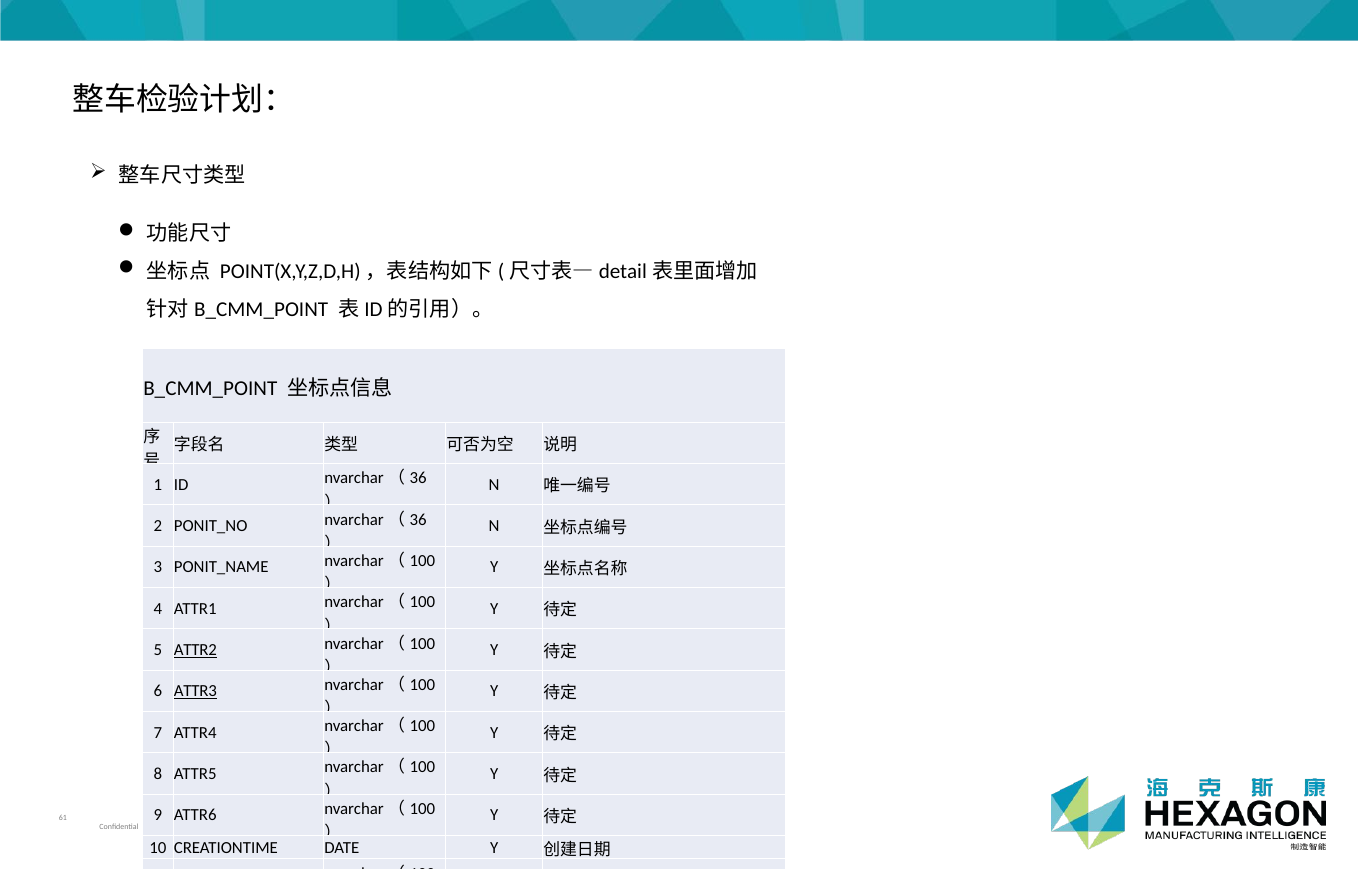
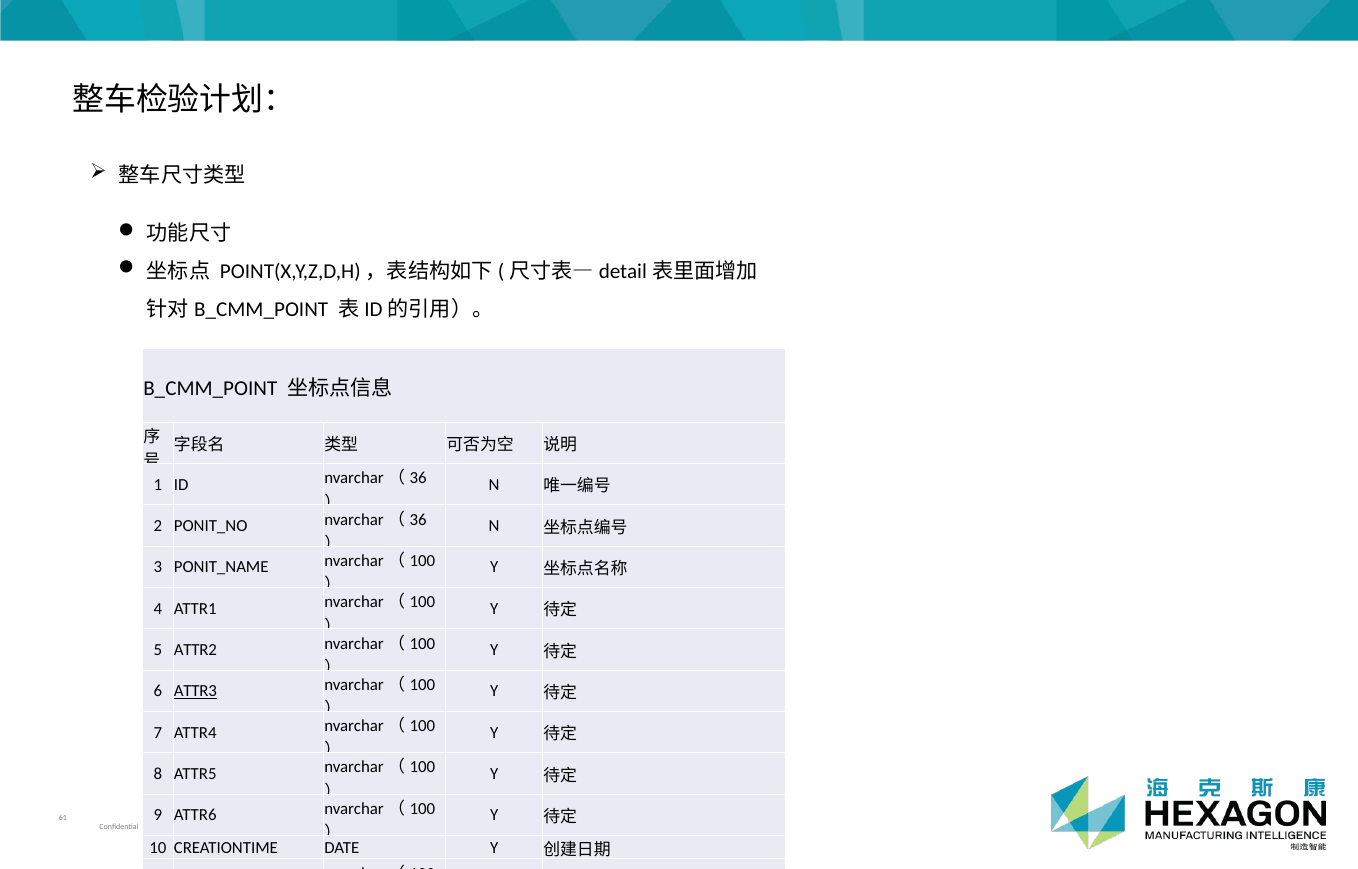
ATTR2 underline: present -> none (195, 650)
